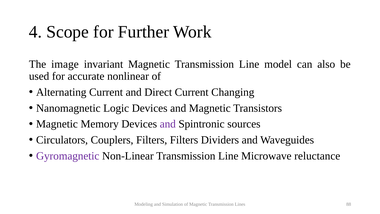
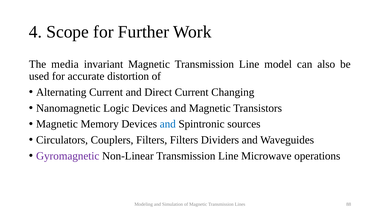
image: image -> media (65, 64)
nonlinear: nonlinear -> distortion (128, 76)
and colour: purple -> blue (168, 124)
reluctance: reluctance -> operations (317, 156)
